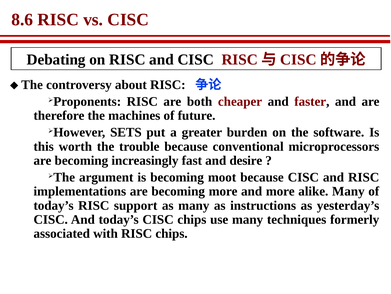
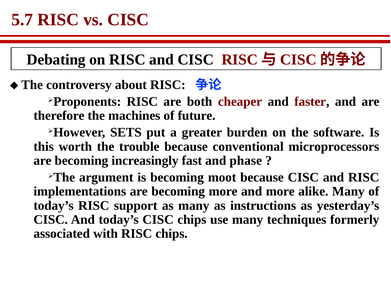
8.6: 8.6 -> 5.7 (22, 20)
desire: desire -> phase (246, 160)
